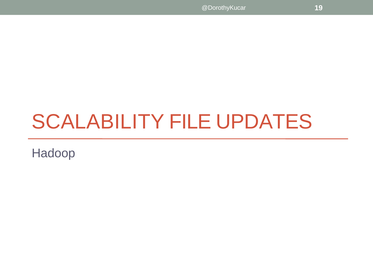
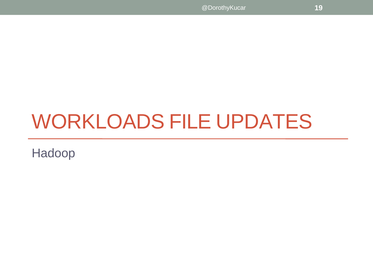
SCALABILITY: SCALABILITY -> WORKLOADS (98, 122)
